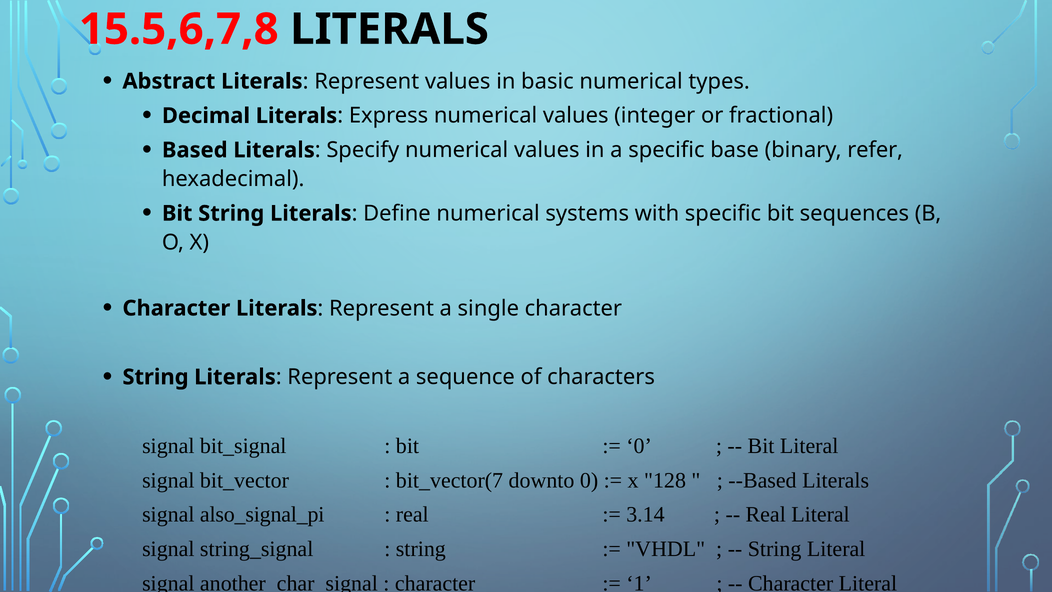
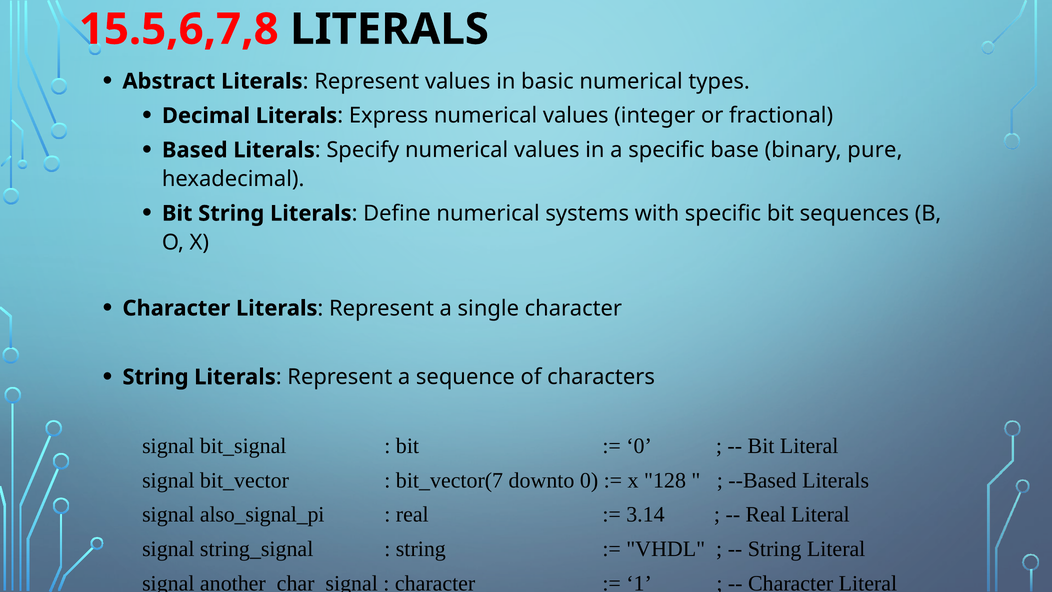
refer: refer -> pure (875, 150)
